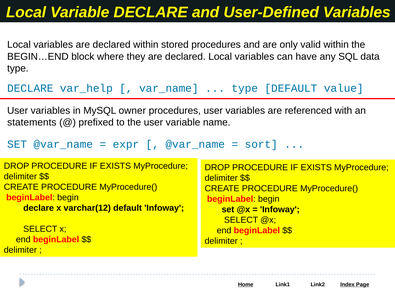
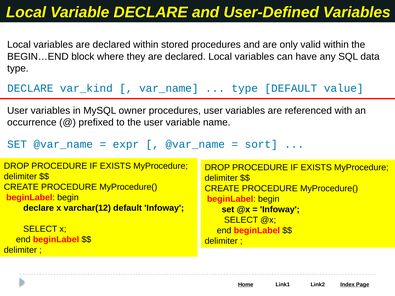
var_help: var_help -> var_kind (86, 88)
statements: statements -> occurrence (32, 122)
